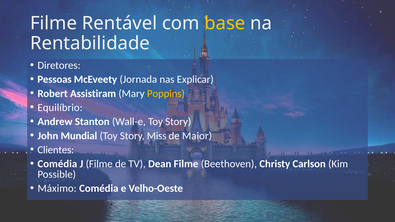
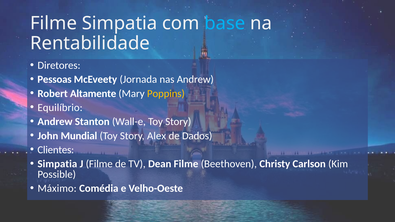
Filme Rentável: Rentável -> Simpatia (120, 23)
base colour: yellow -> light blue (225, 23)
nas Explicar: Explicar -> Andrew (195, 80)
Assistiram: Assistiram -> Altamente (93, 94)
Miss: Miss -> Alex (157, 136)
Maior: Maior -> Dados (197, 136)
Comédia: Comédia -> Simpatia (57, 164)
